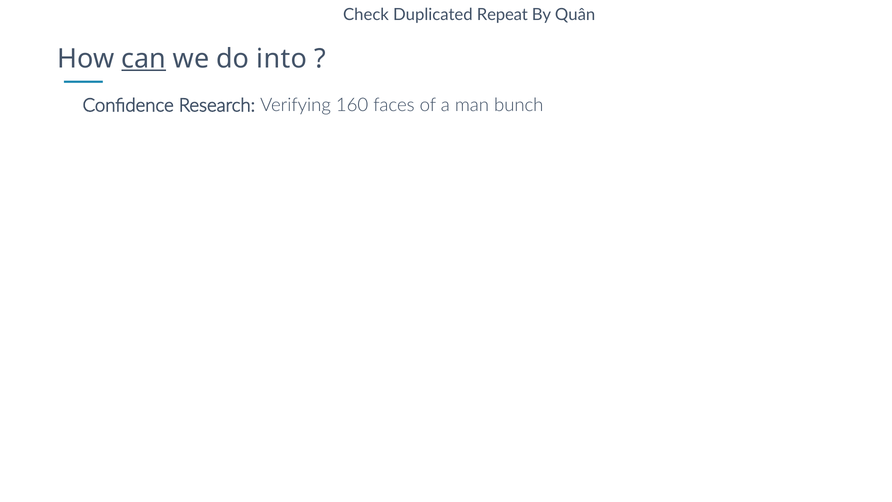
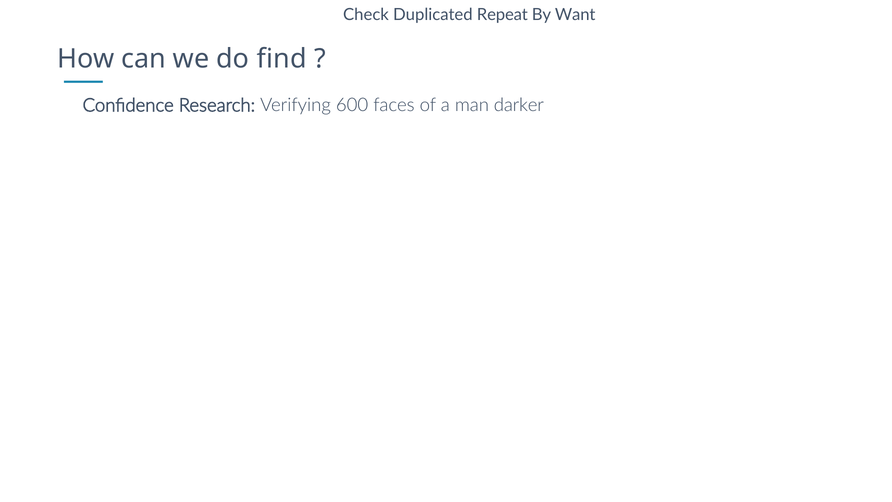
Quân: Quân -> Want (575, 15)
can underline: present -> none (144, 59)
into: into -> find (282, 59)
160: 160 -> 600 (352, 105)
bunch: bunch -> darker (519, 105)
